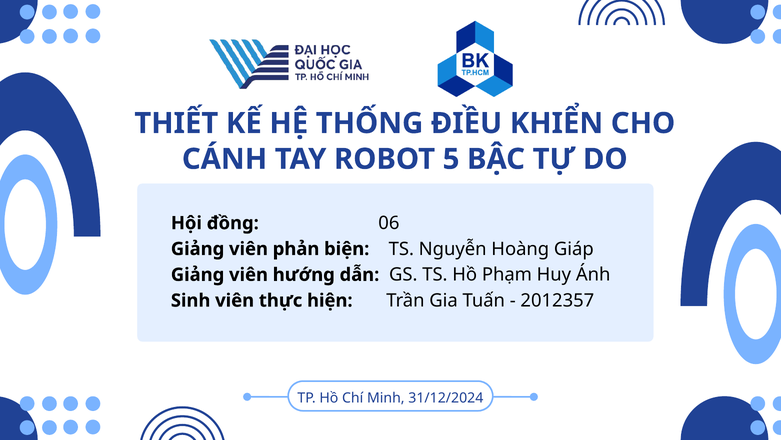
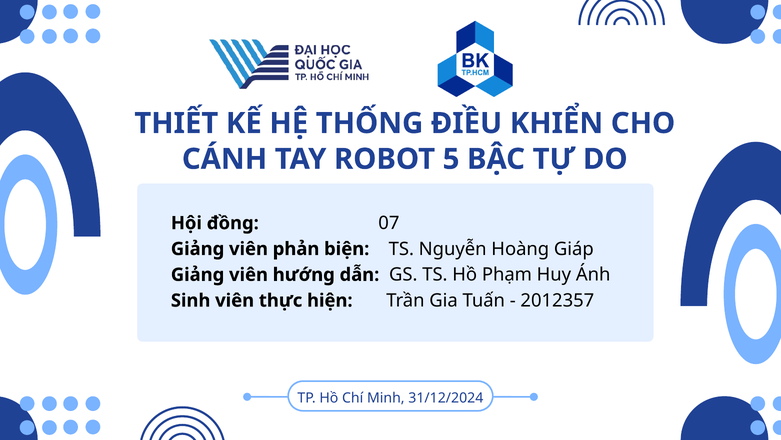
06: 06 -> 07 (389, 223)
